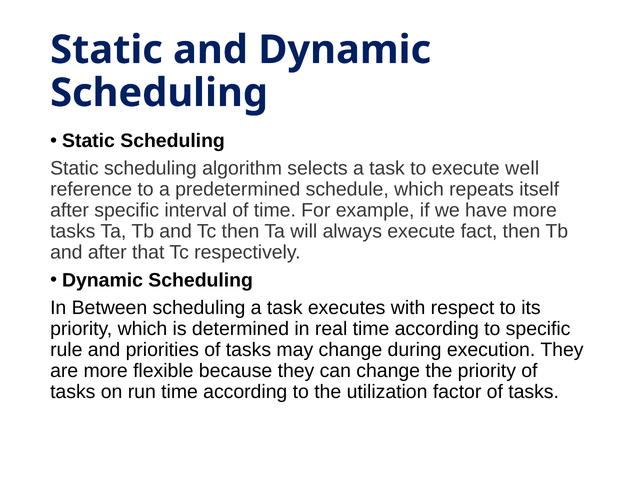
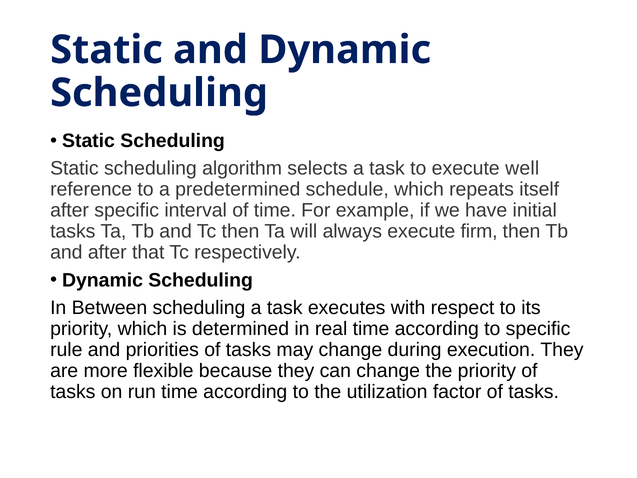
have more: more -> initial (535, 210)
fact: fact -> firm (479, 231)
